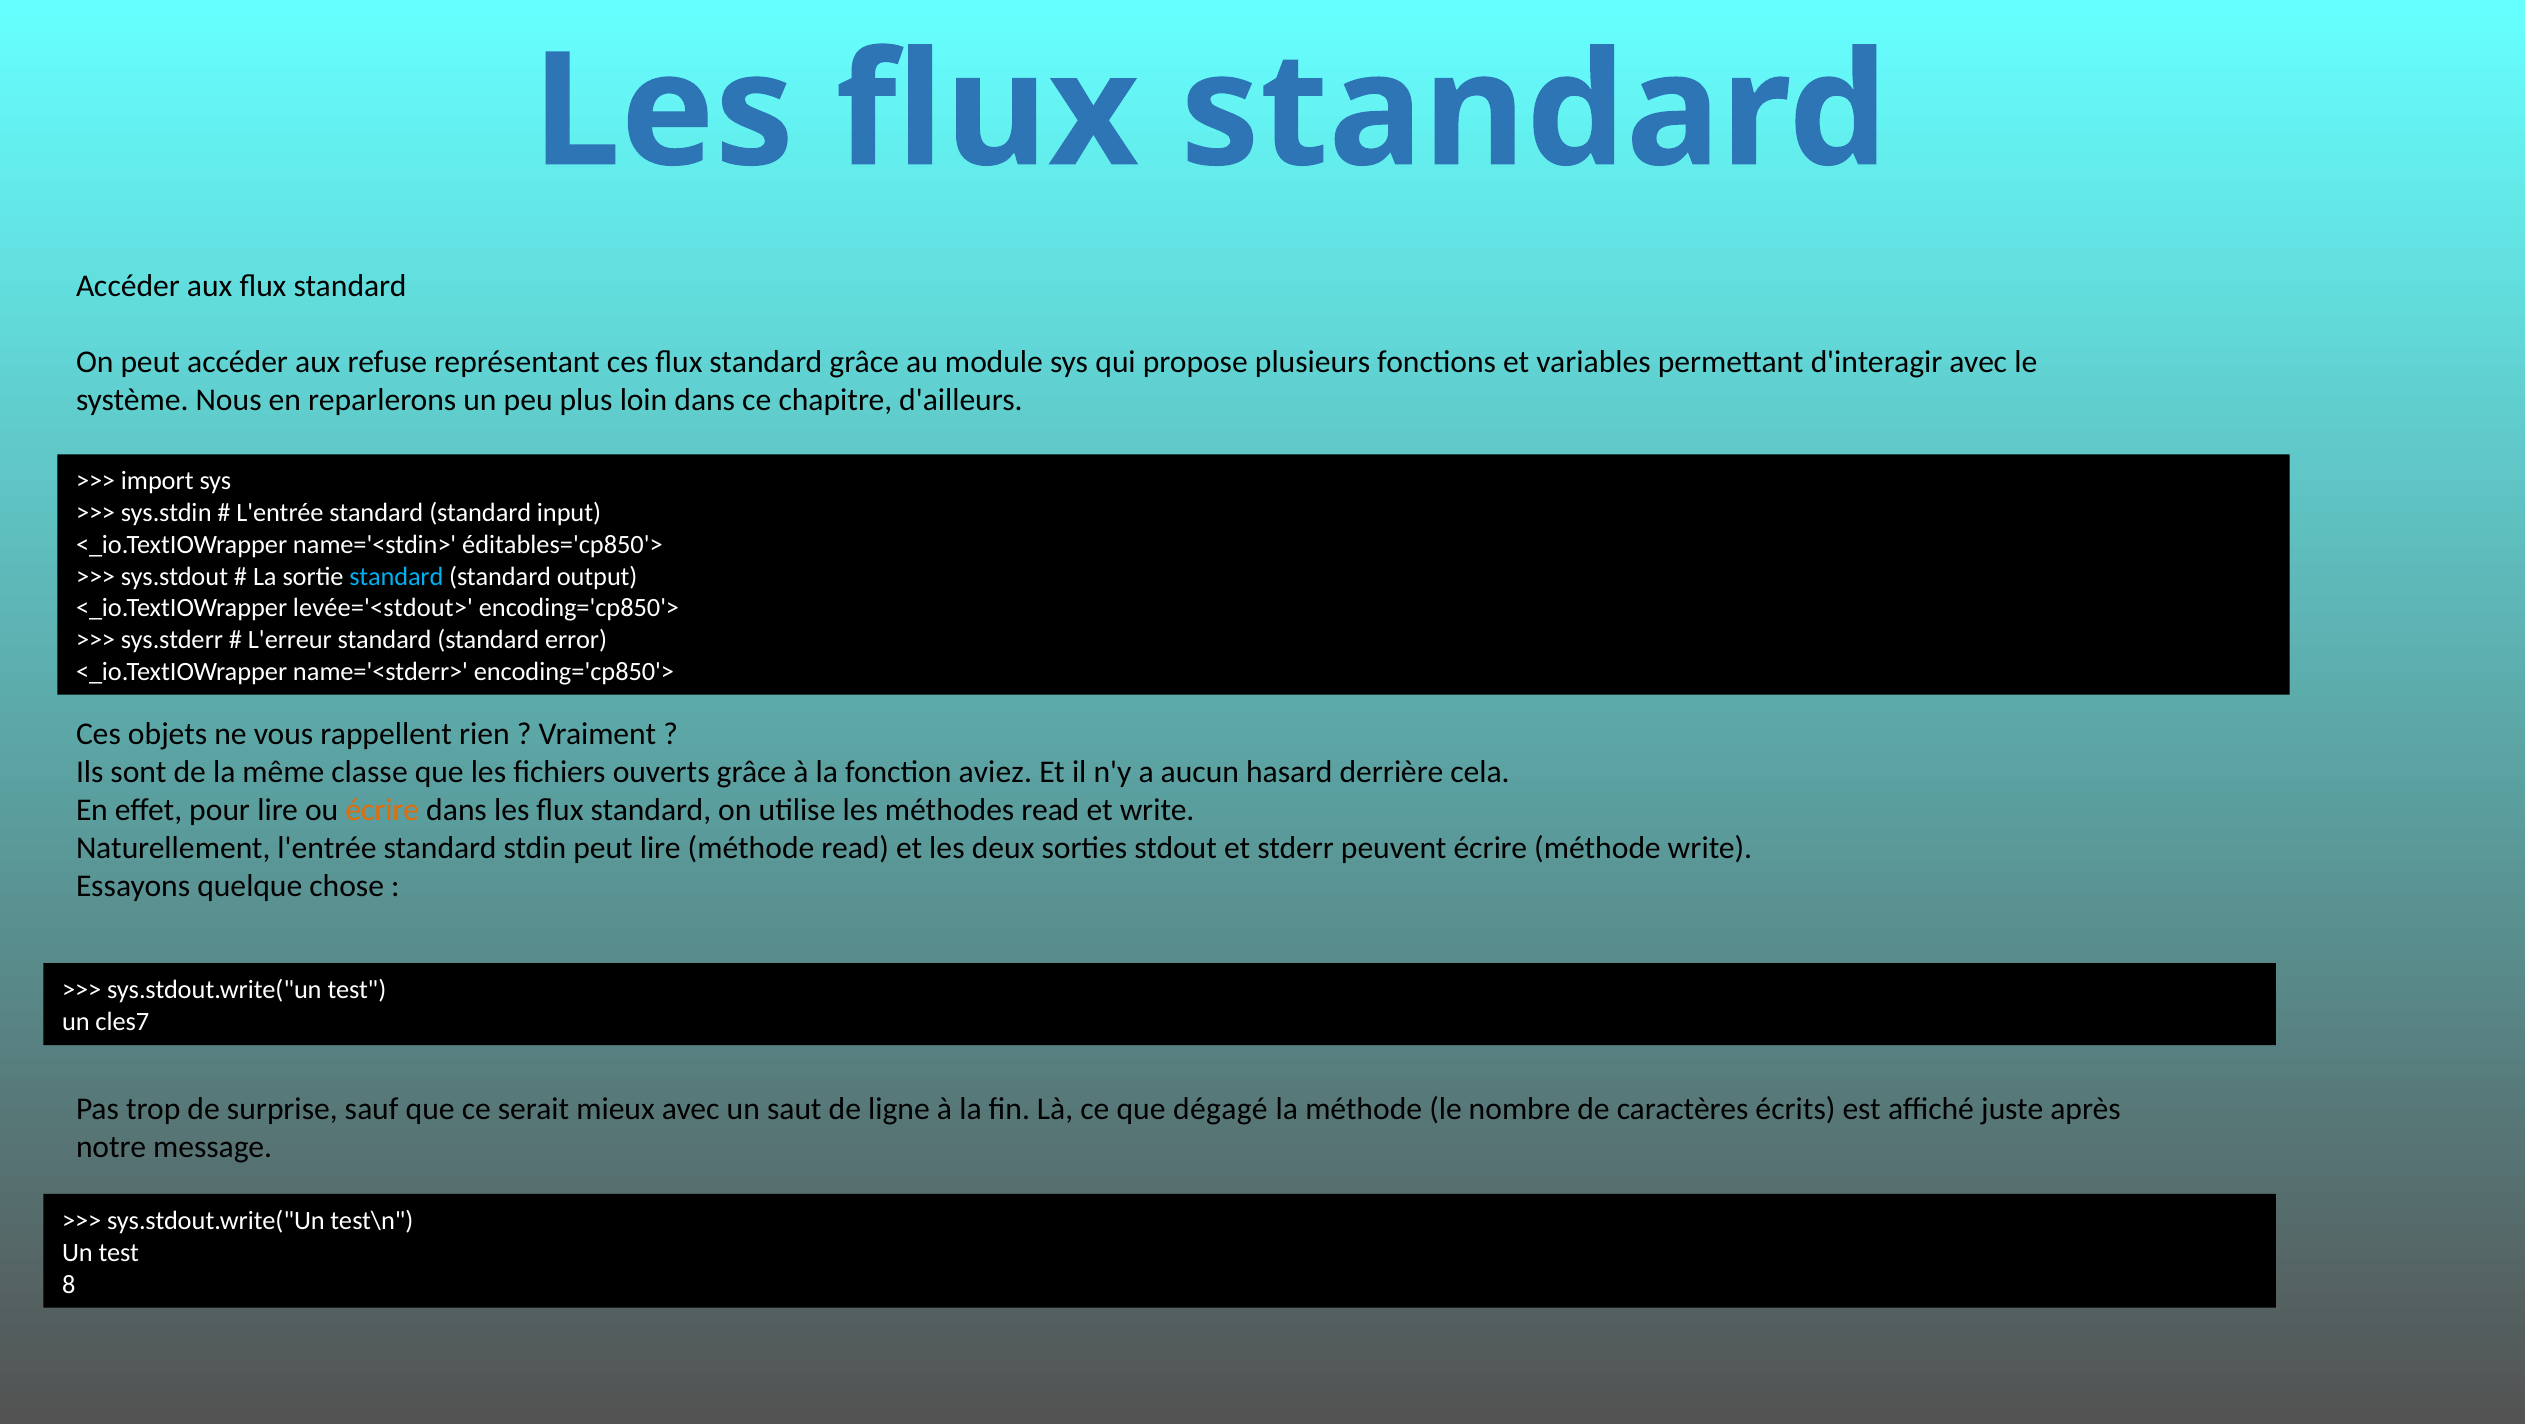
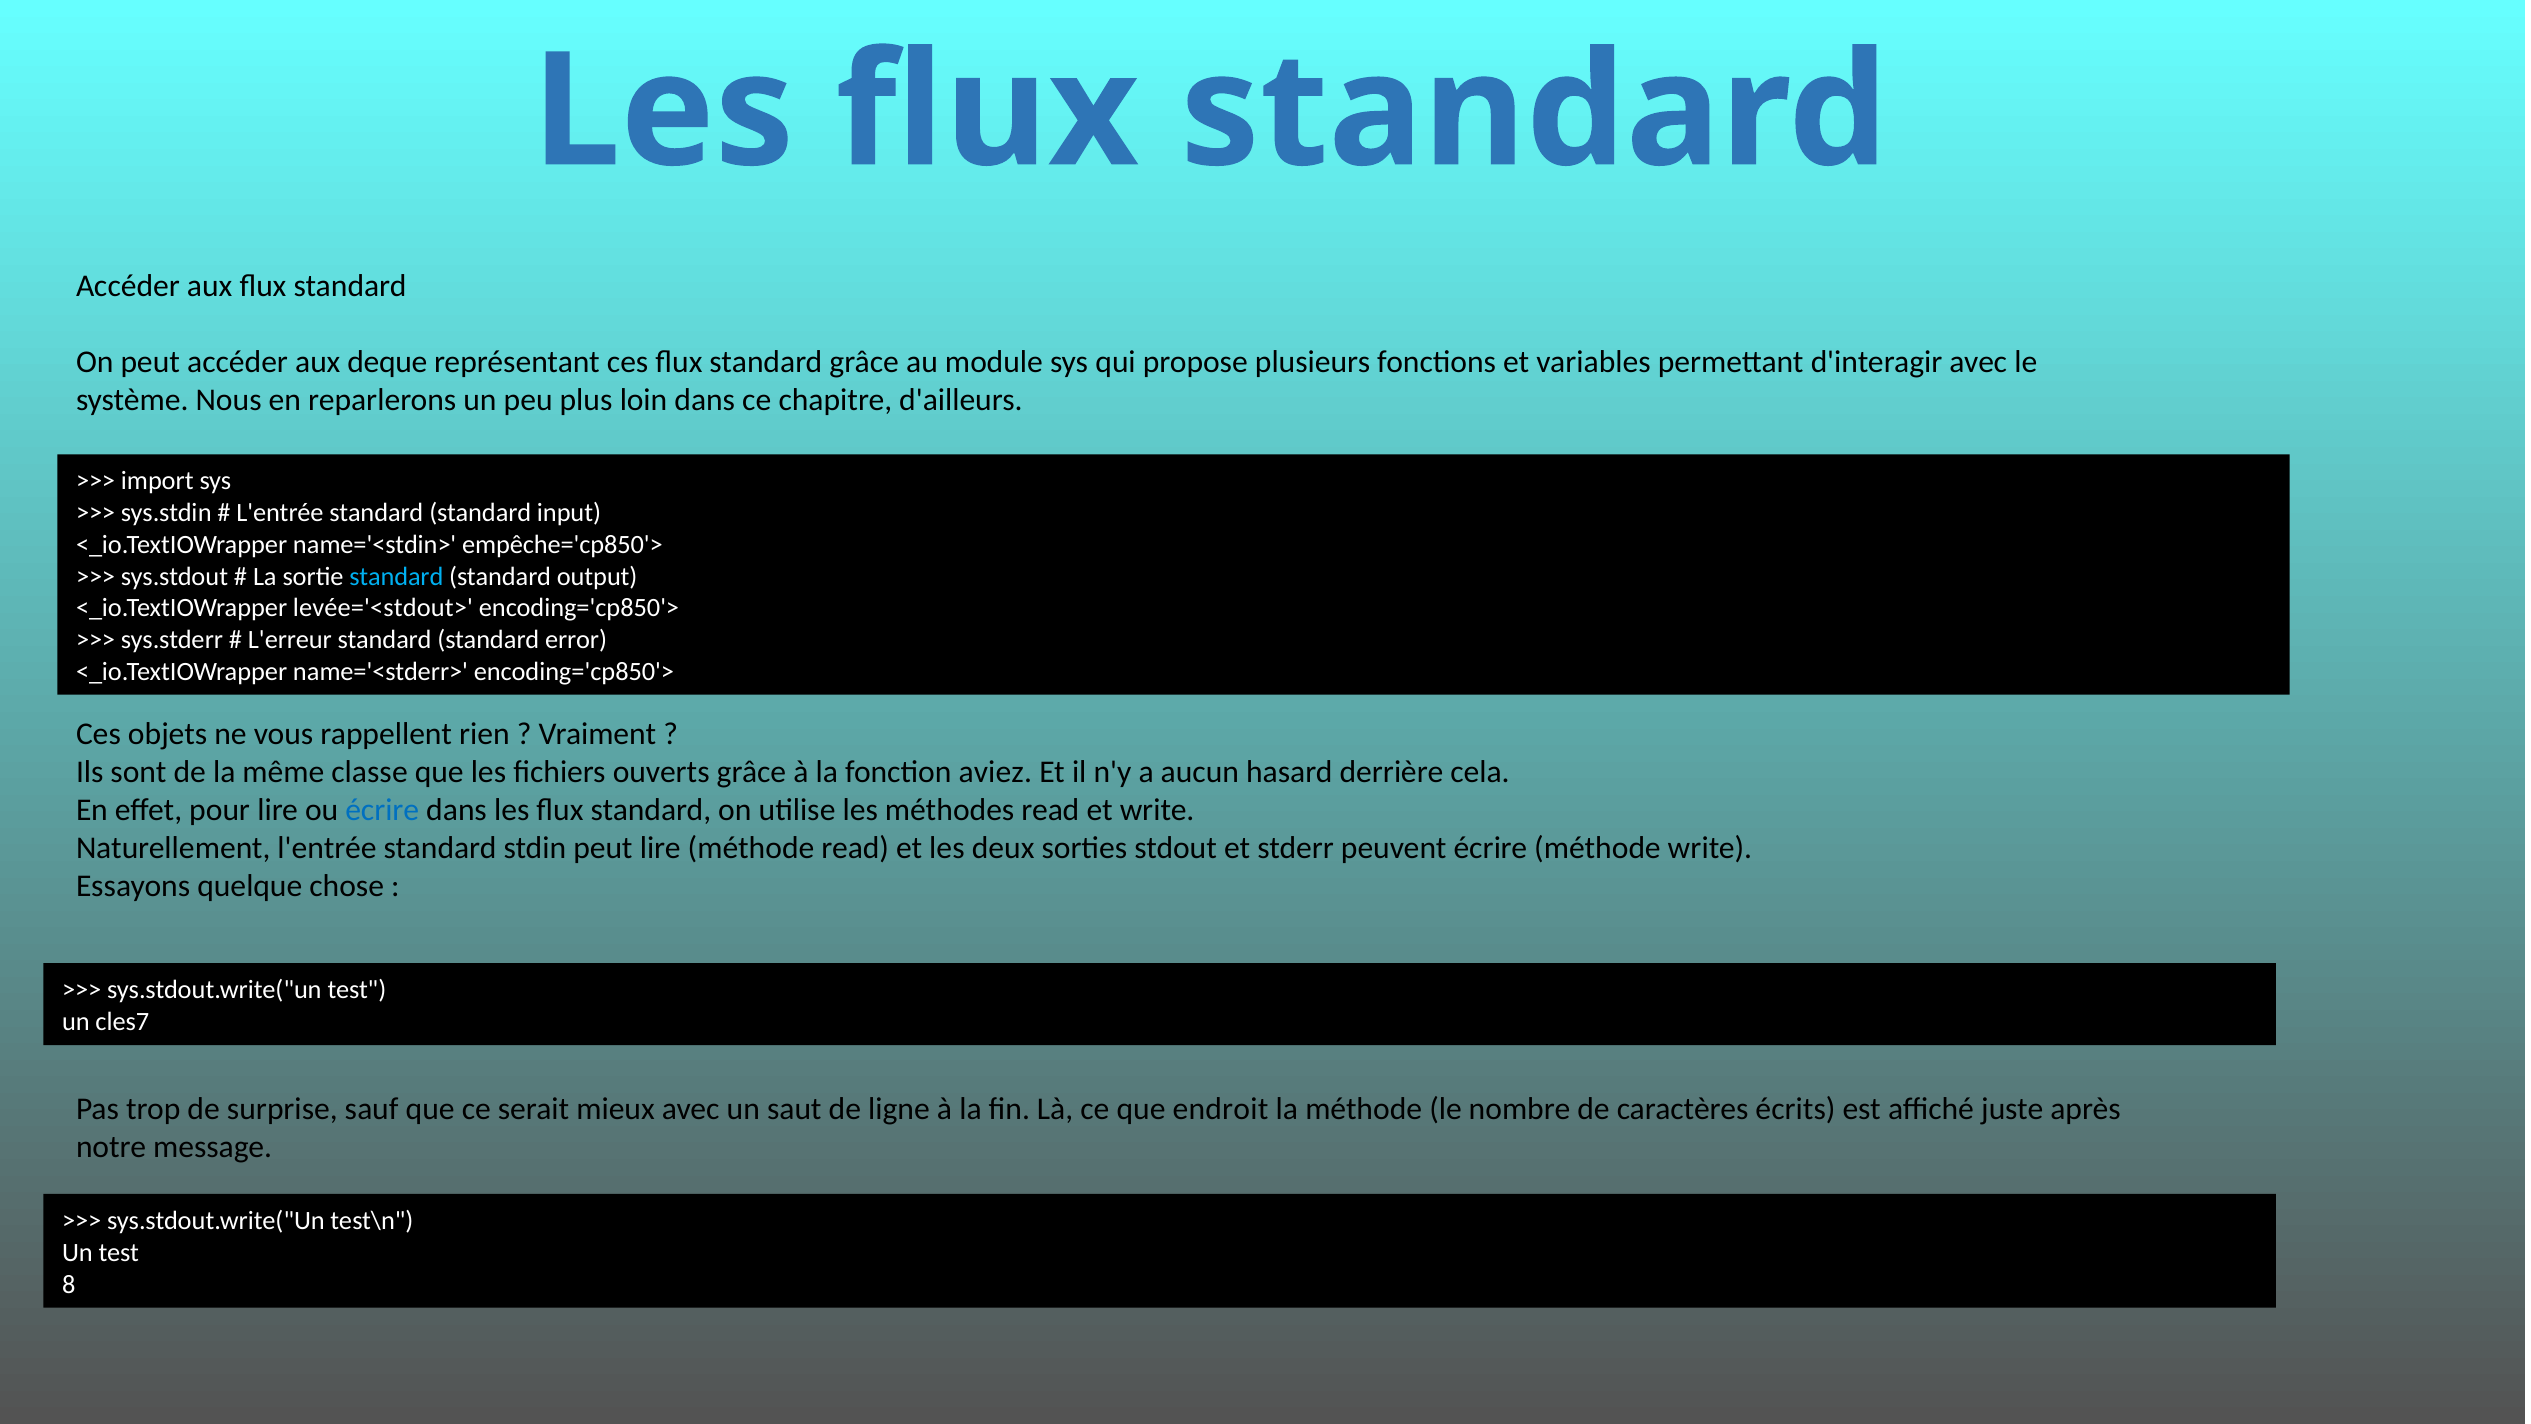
refuse: refuse -> deque (387, 362)
éditables='cp850'>: éditables='cp850'> -> empêche='cp850'> (563, 545)
écrire colour: orange -> blue (382, 810)
dégagé: dégagé -> endroit (1220, 1109)
